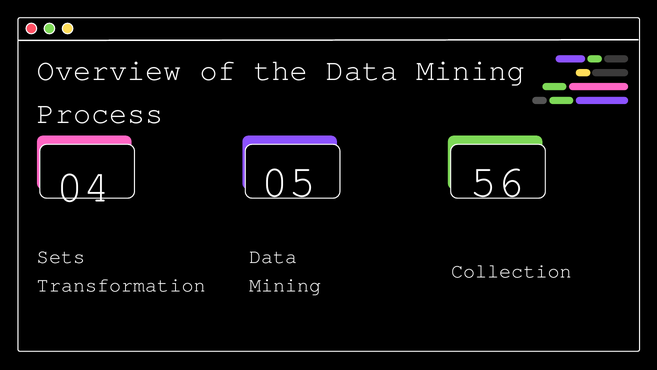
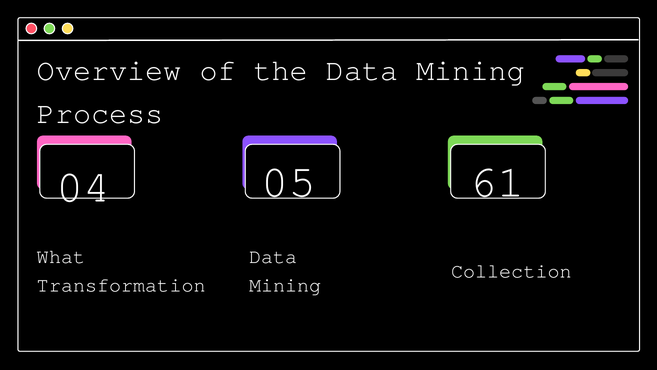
56: 56 -> 61 (497, 182)
Sets: Sets -> What (61, 256)
